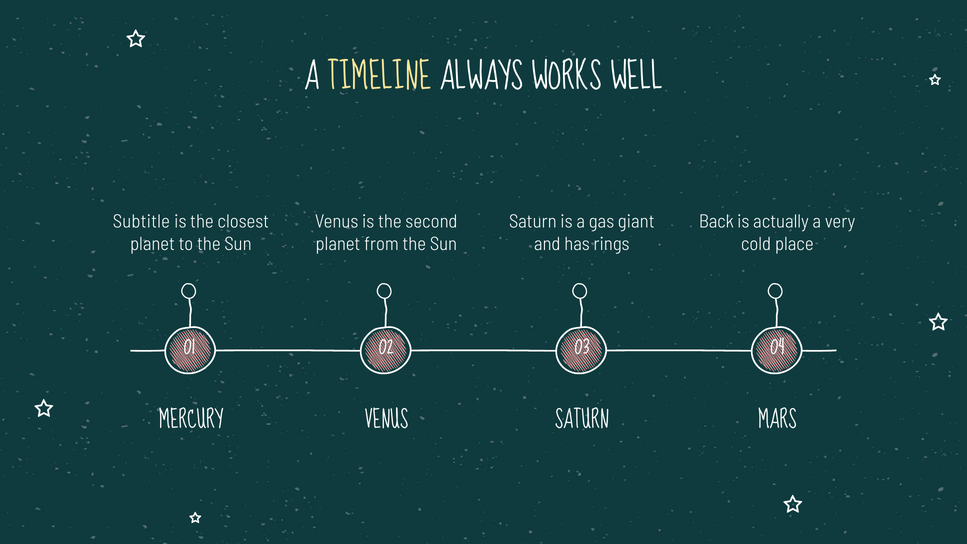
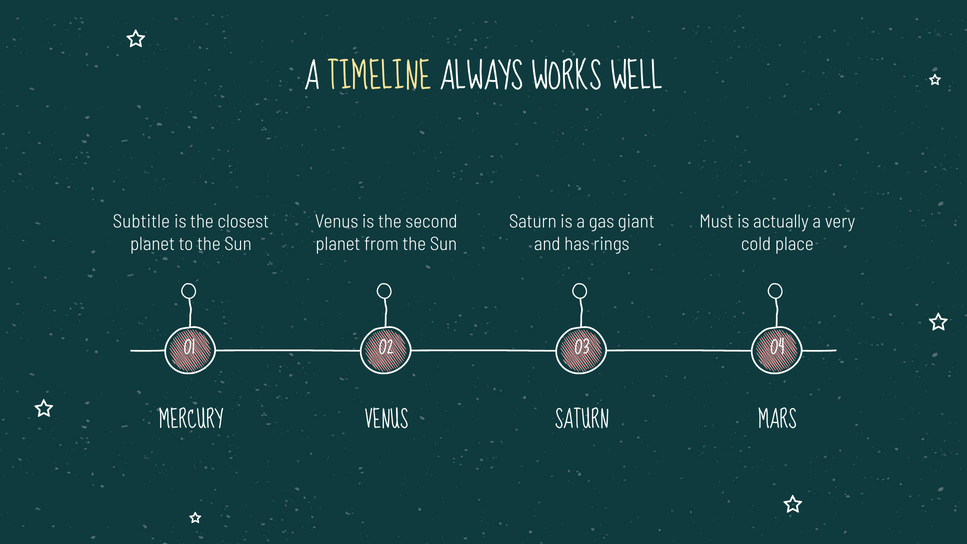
Back: Back -> Must (716, 222)
